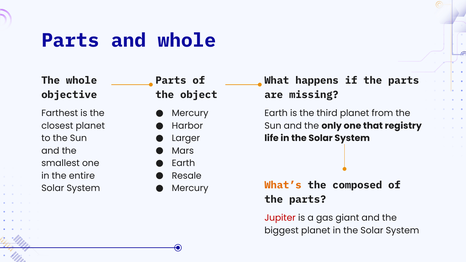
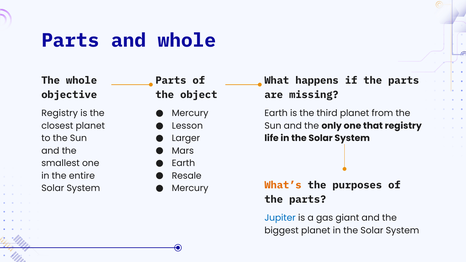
Farthest: Farthest -> Registry (60, 113)
Harbor: Harbor -> Lesson (187, 126)
composed: composed -> purposes (357, 185)
Jupiter colour: red -> blue (280, 218)
